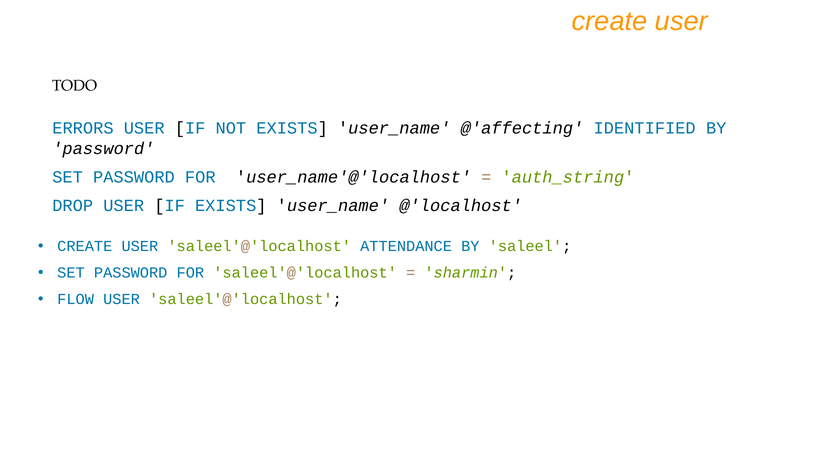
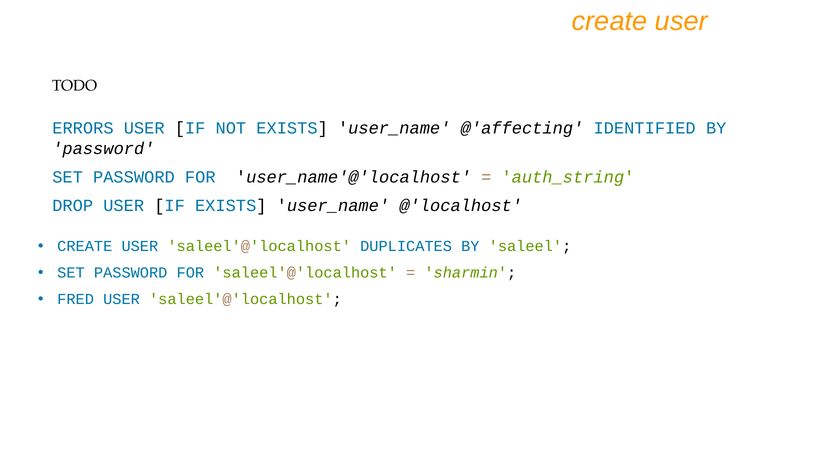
ATTENDANCE: ATTENDANCE -> DUPLICATES (406, 246)
FLOW: FLOW -> FRED (76, 299)
